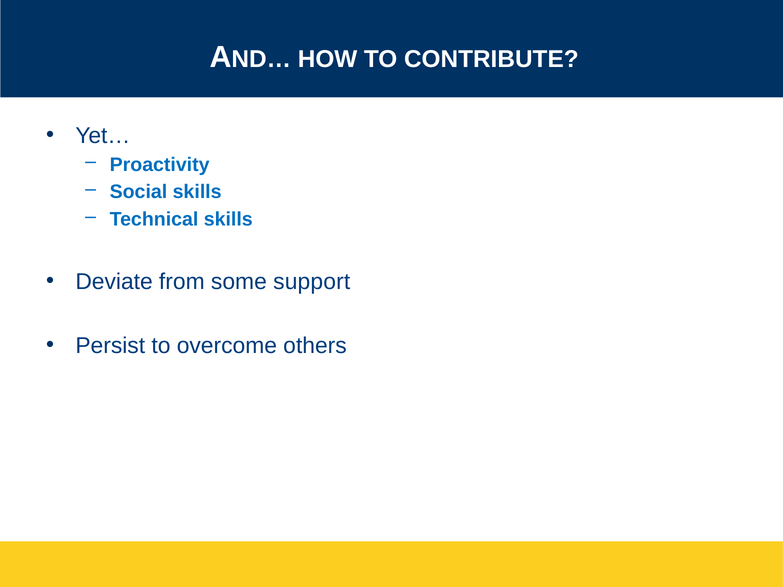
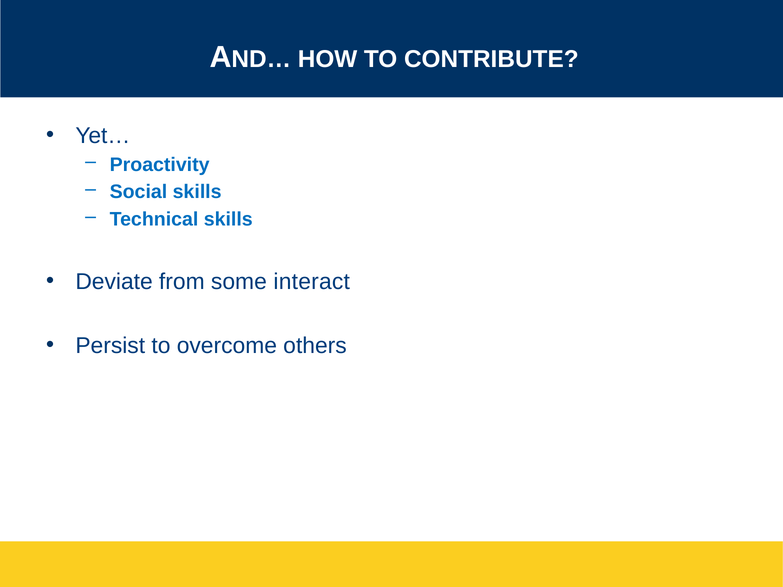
support: support -> interact (312, 282)
